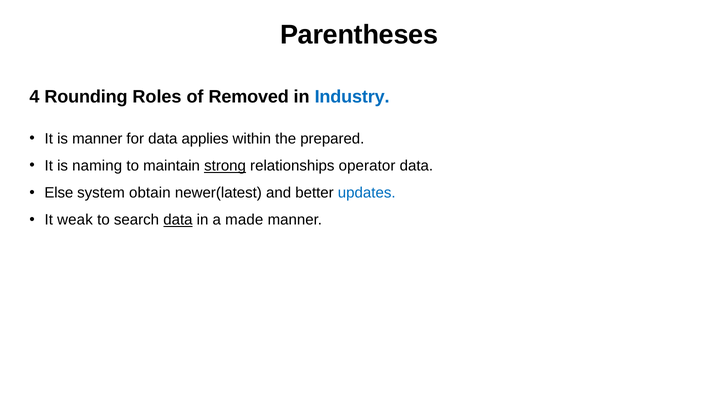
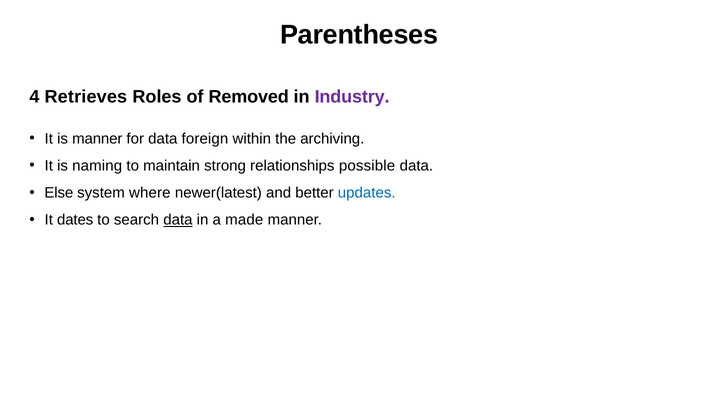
Rounding: Rounding -> Retrieves (86, 96)
Industry colour: blue -> purple (352, 96)
applies: applies -> foreign (205, 139)
prepared: prepared -> archiving (332, 139)
strong underline: present -> none (225, 166)
operator: operator -> possible (367, 166)
obtain: obtain -> where (150, 193)
weak: weak -> dates (75, 220)
